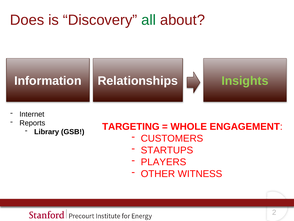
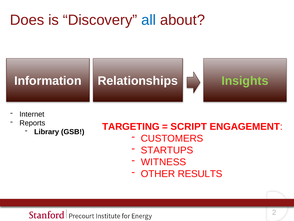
all colour: green -> blue (149, 20)
WHOLE: WHOLE -> SCRIPT (189, 126)
PLAYERS: PLAYERS -> WITNESS (163, 162)
WITNESS: WITNESS -> RESULTS (200, 173)
